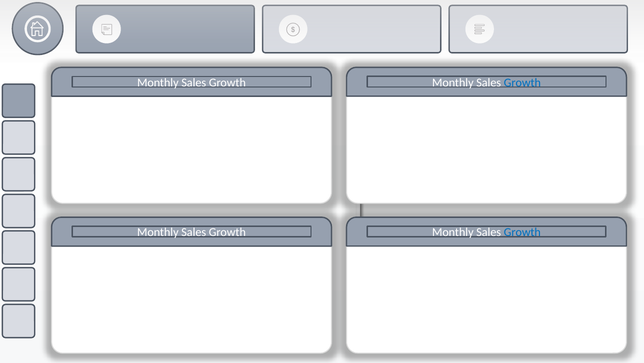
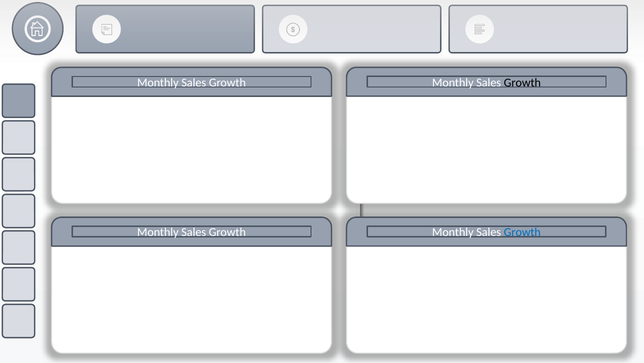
Growth colour: blue -> black (522, 82)
